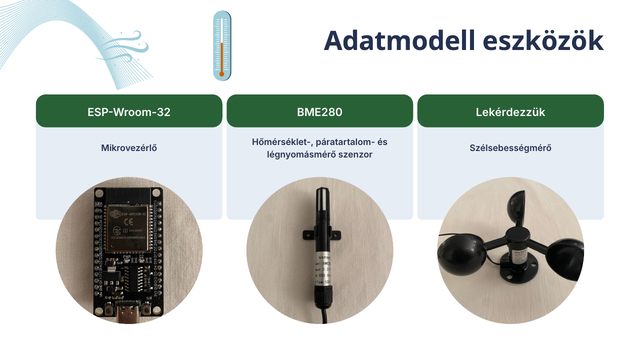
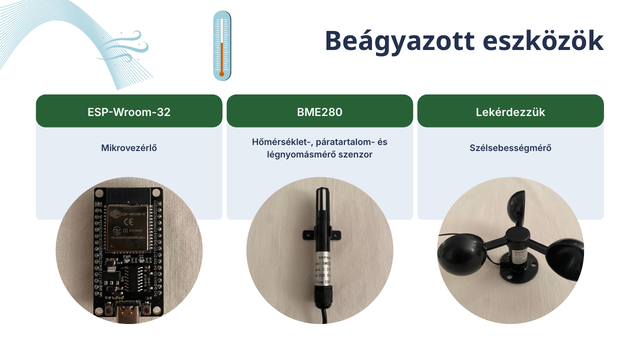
Adatmodell: Adatmodell -> Beágyazott (400, 41)
